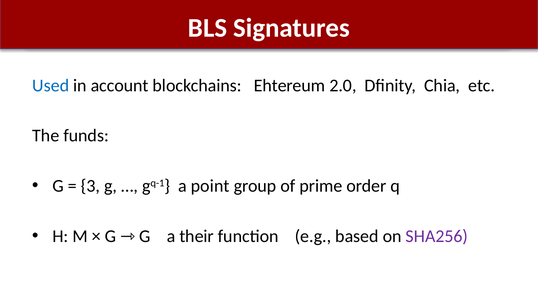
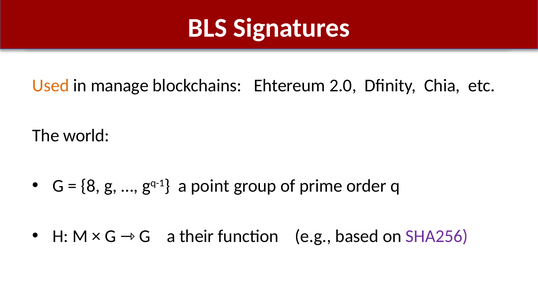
Used colour: blue -> orange (51, 85)
account: account -> manage (120, 85)
funds: funds -> world (86, 136)
3: 3 -> 8 (90, 186)
